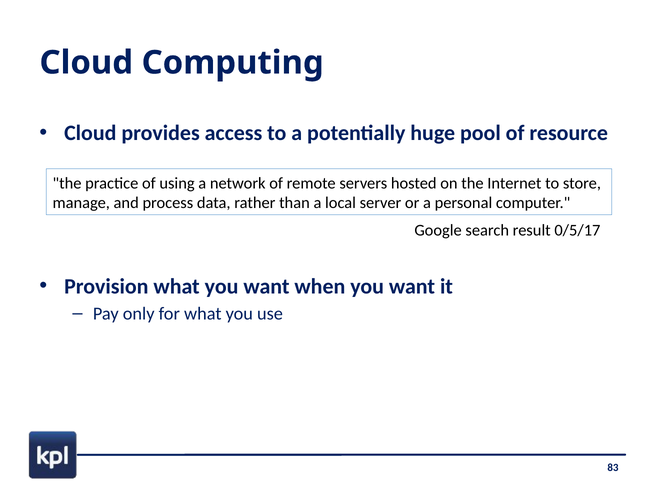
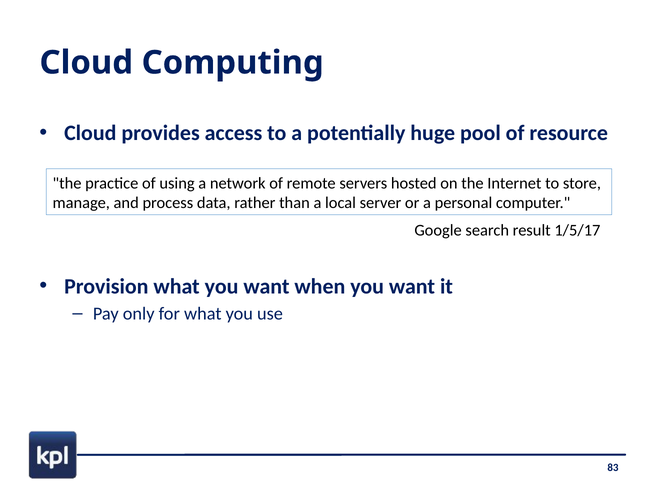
0/5/17: 0/5/17 -> 1/5/17 (577, 230)
